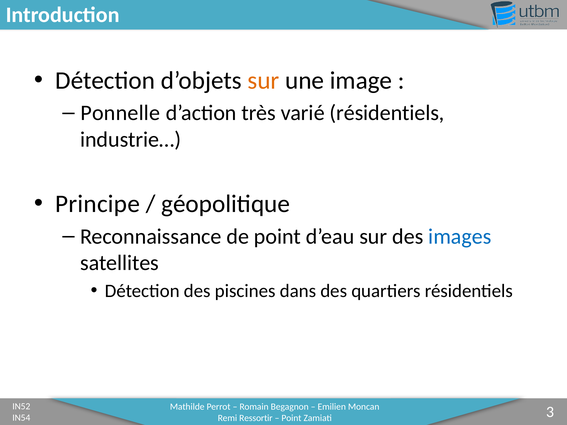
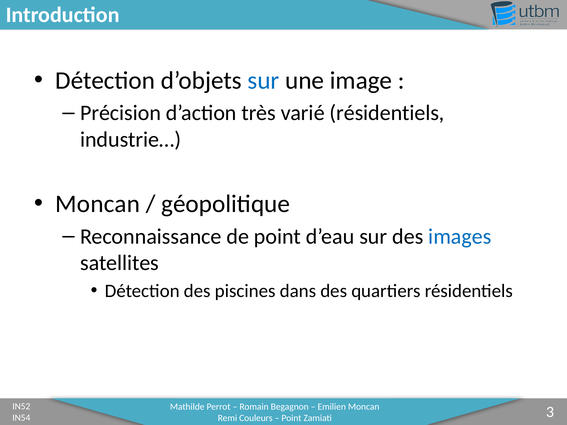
sur colour: orange -> blue (263, 81)
Ponnelle: Ponnelle -> Précision (121, 113)
Principe: Principe -> Moncan (98, 204)
Ressortir: Ressortir -> Couleurs (256, 418)
